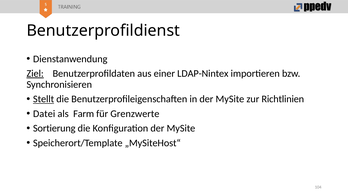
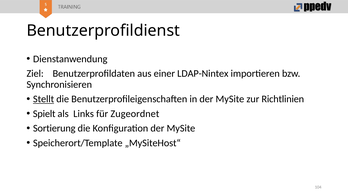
Ziel underline: present -> none (35, 73)
Datei: Datei -> Spielt (44, 114)
Farm: Farm -> Links (84, 114)
Grenzwerte: Grenzwerte -> Zugeordnet (135, 114)
